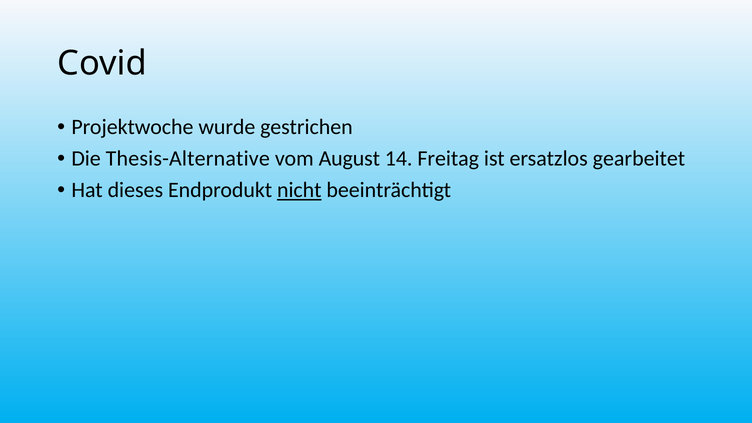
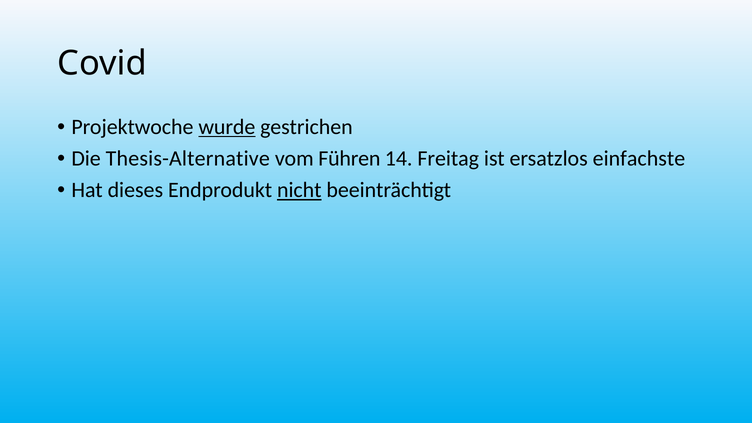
wurde underline: none -> present (227, 127)
August: August -> Führen (349, 159)
gearbeitet: gearbeitet -> einfachste (639, 159)
